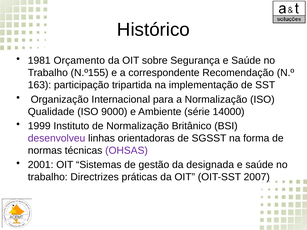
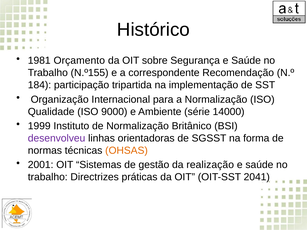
163: 163 -> 184 (40, 85)
OHSAS colour: purple -> orange (126, 151)
designada: designada -> realização (210, 165)
2007: 2007 -> 2041 (257, 177)
